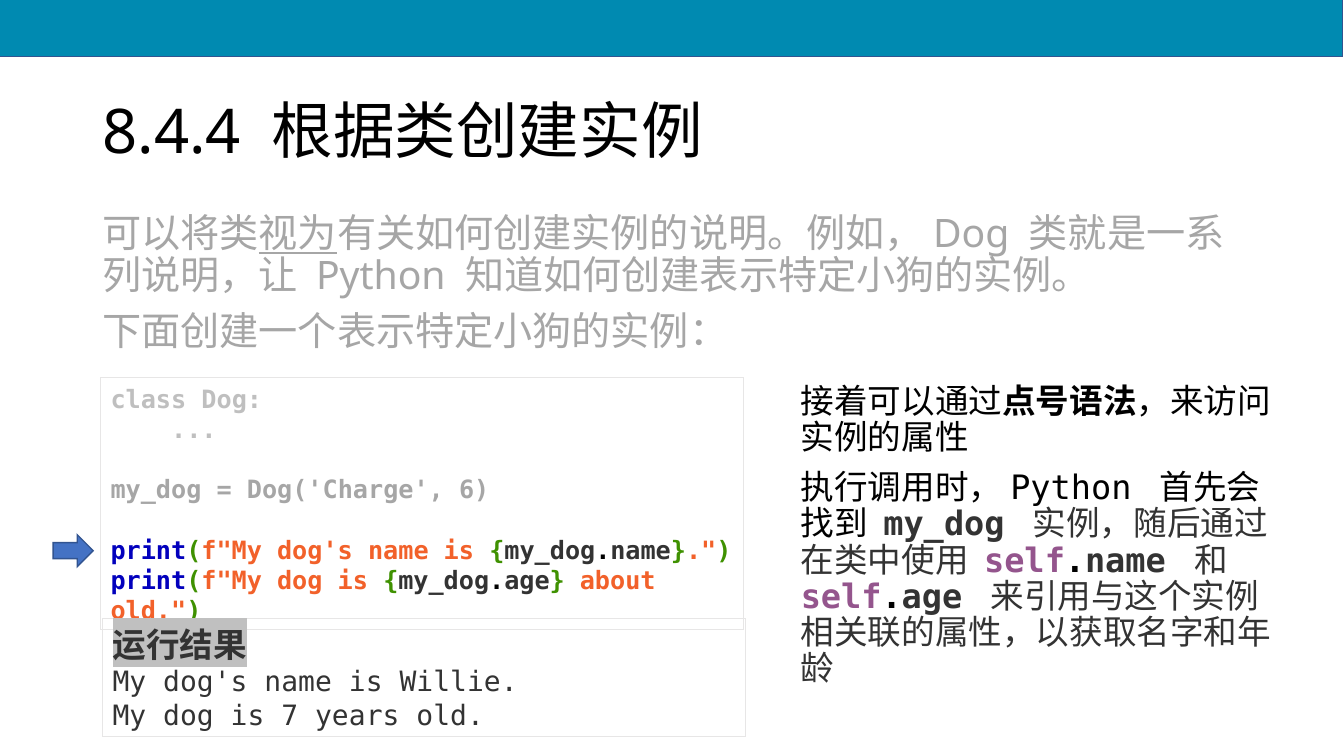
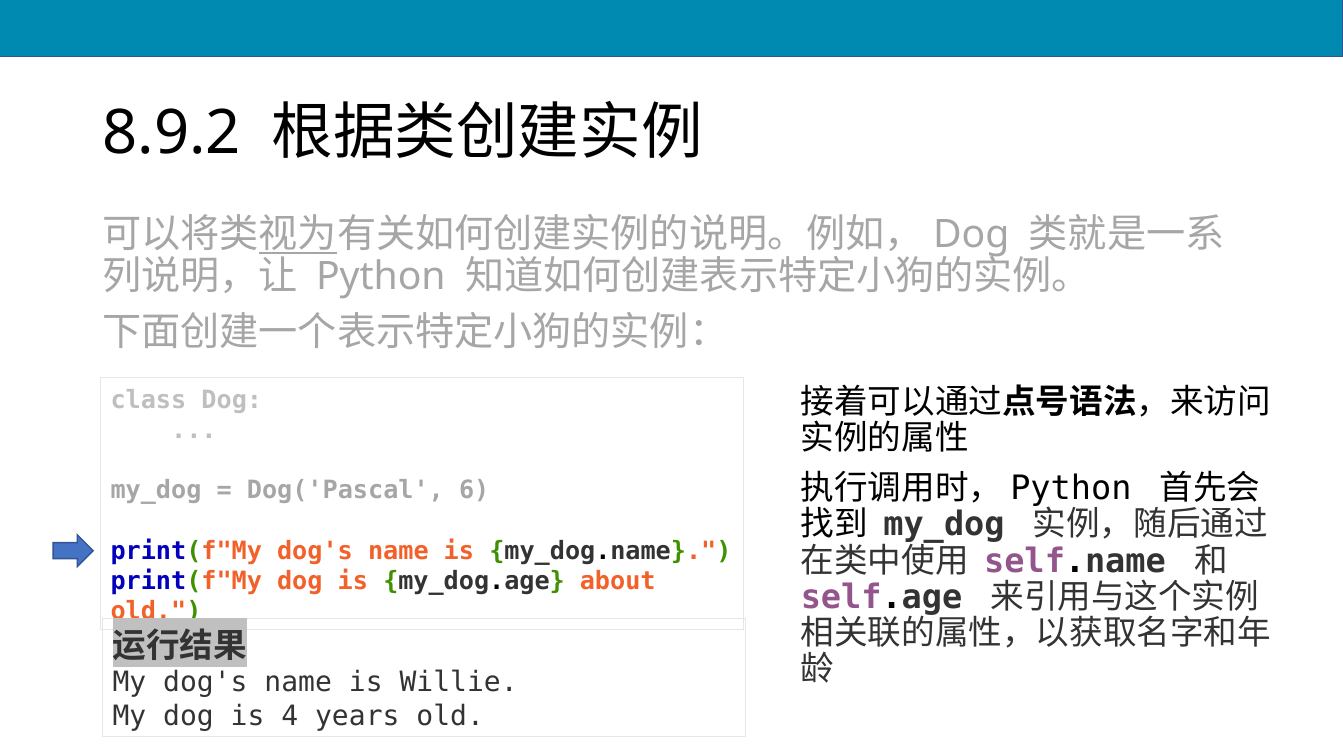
8.4.4: 8.4.4 -> 8.9.2 (172, 133)
Dog('Charge: Dog('Charge -> Dog('Pascal (345, 490)
7: 7 -> 4 (290, 716)
